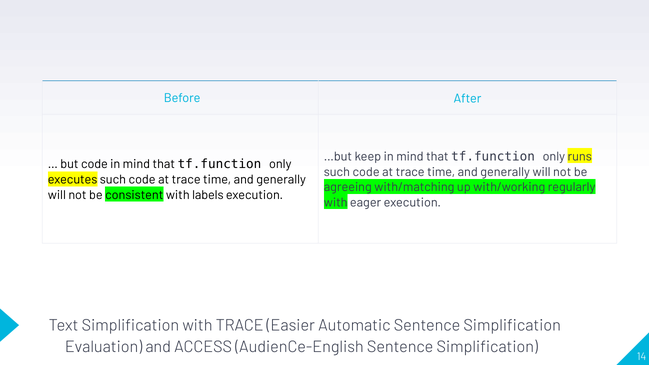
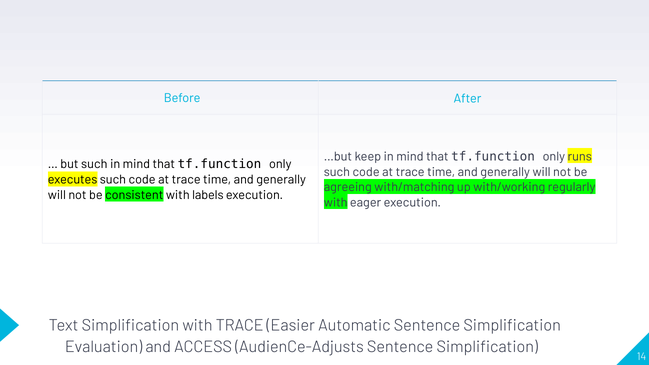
but code: code -> such (94, 164)
AudienCe-English: AudienCe-English -> AudienCe-Adjusts (300, 347)
